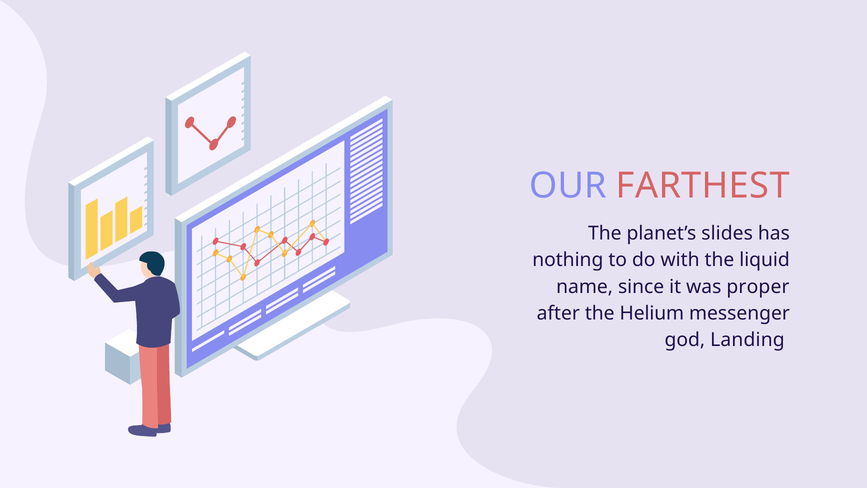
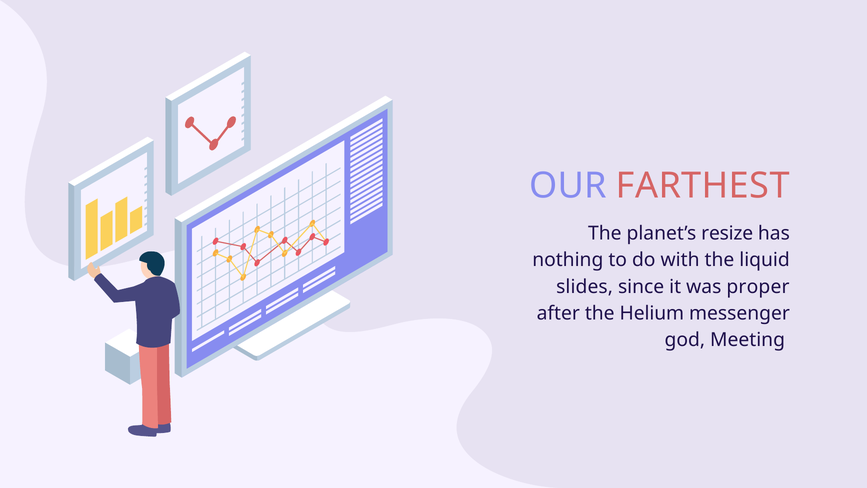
slides: slides -> resize (727, 233)
name: name -> slides (585, 286)
Landing: Landing -> Meeting (748, 340)
